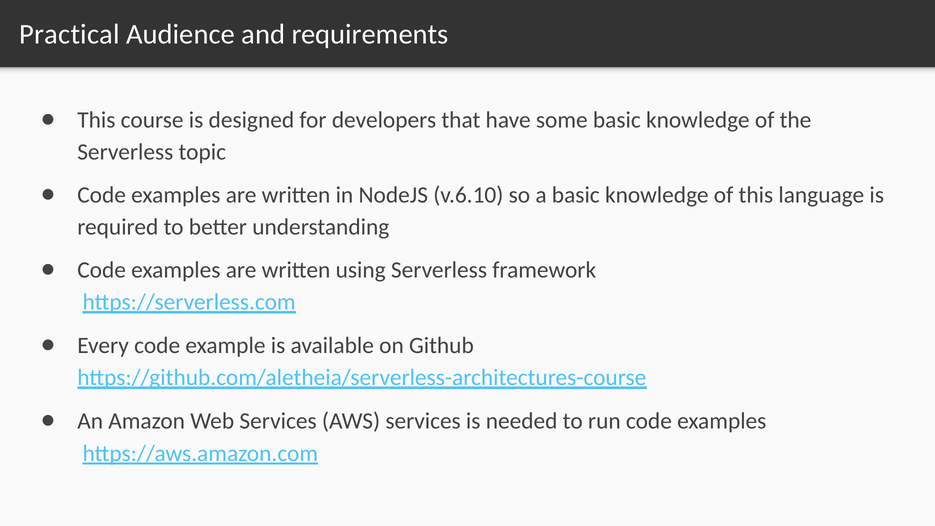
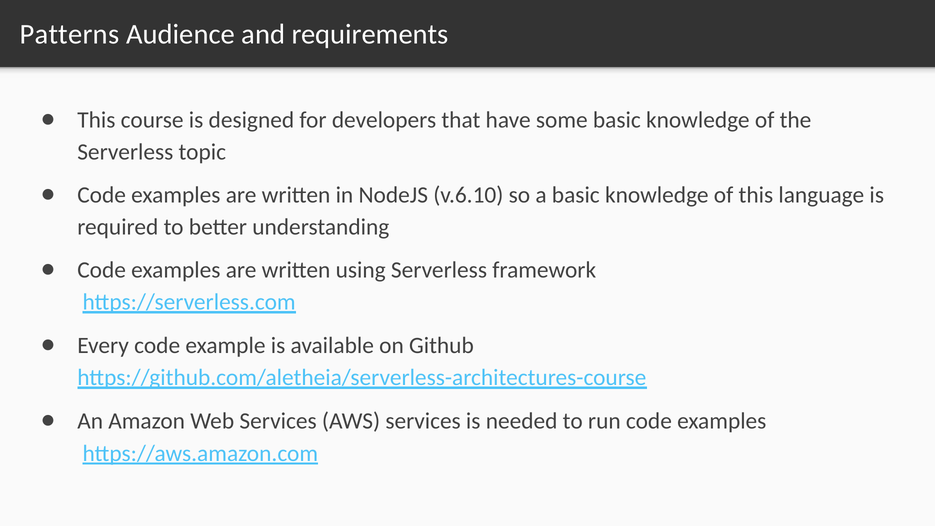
Practical: Practical -> Patterns (69, 34)
